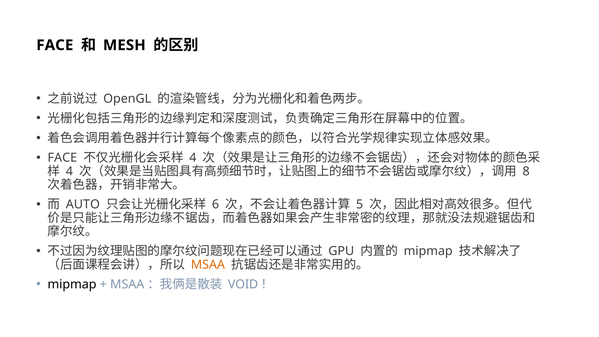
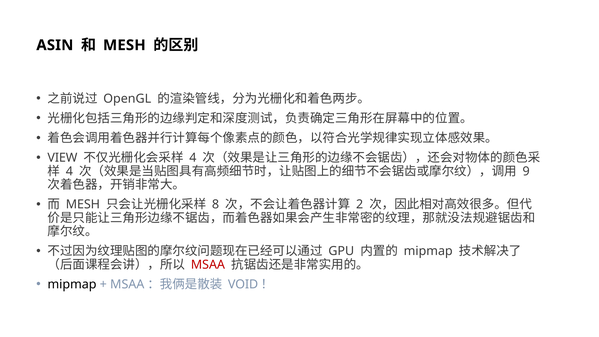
FACE: FACE -> ASIN (55, 45)
FACE: FACE -> VIEW (62, 158)
8: 8 -> 9 (526, 171)
AUTO: AUTO -> MESH (83, 204)
6: 6 -> 8 (216, 204)
5: 5 -> 2 (360, 204)
MSAA colour: orange -> red (208, 265)
